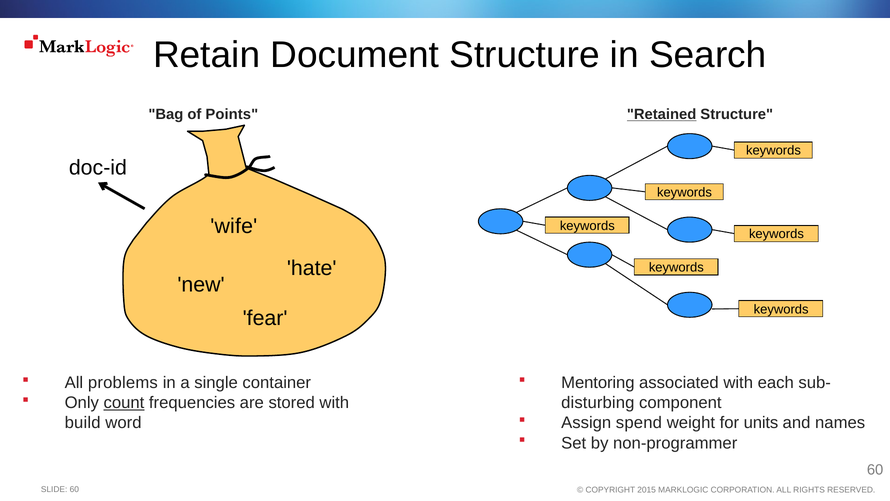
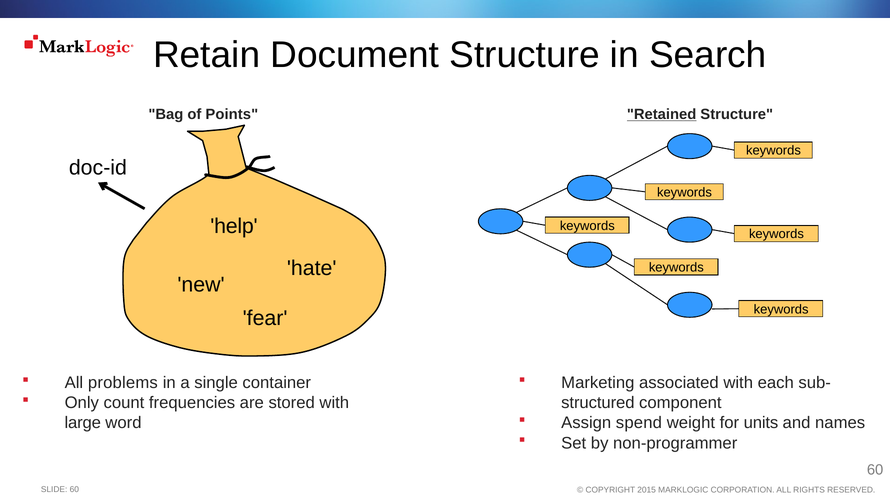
wife: wife -> help (234, 226)
Mentoring: Mentoring -> Marketing (598, 383)
count underline: present -> none (124, 403)
disturbing: disturbing -> structured (598, 403)
build: build -> large (83, 423)
